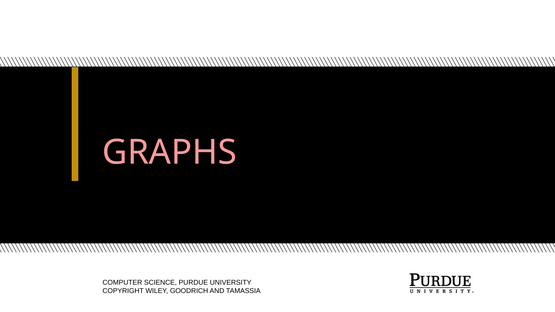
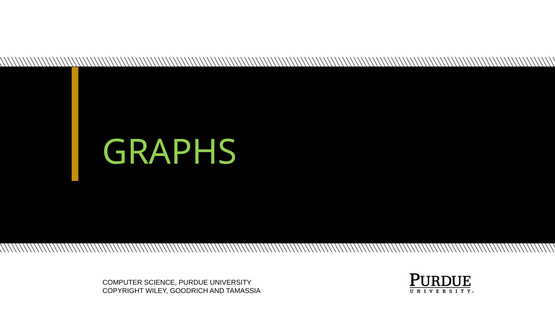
GRAPHS colour: pink -> light green (170, 153)
